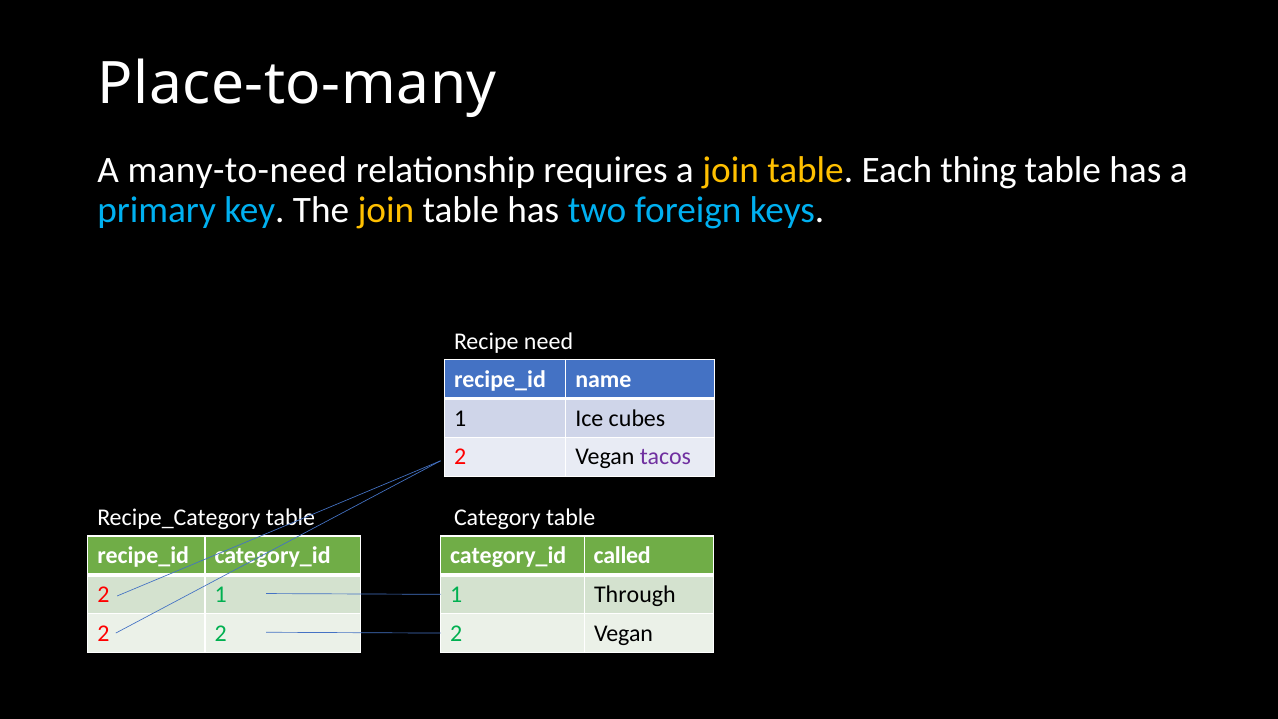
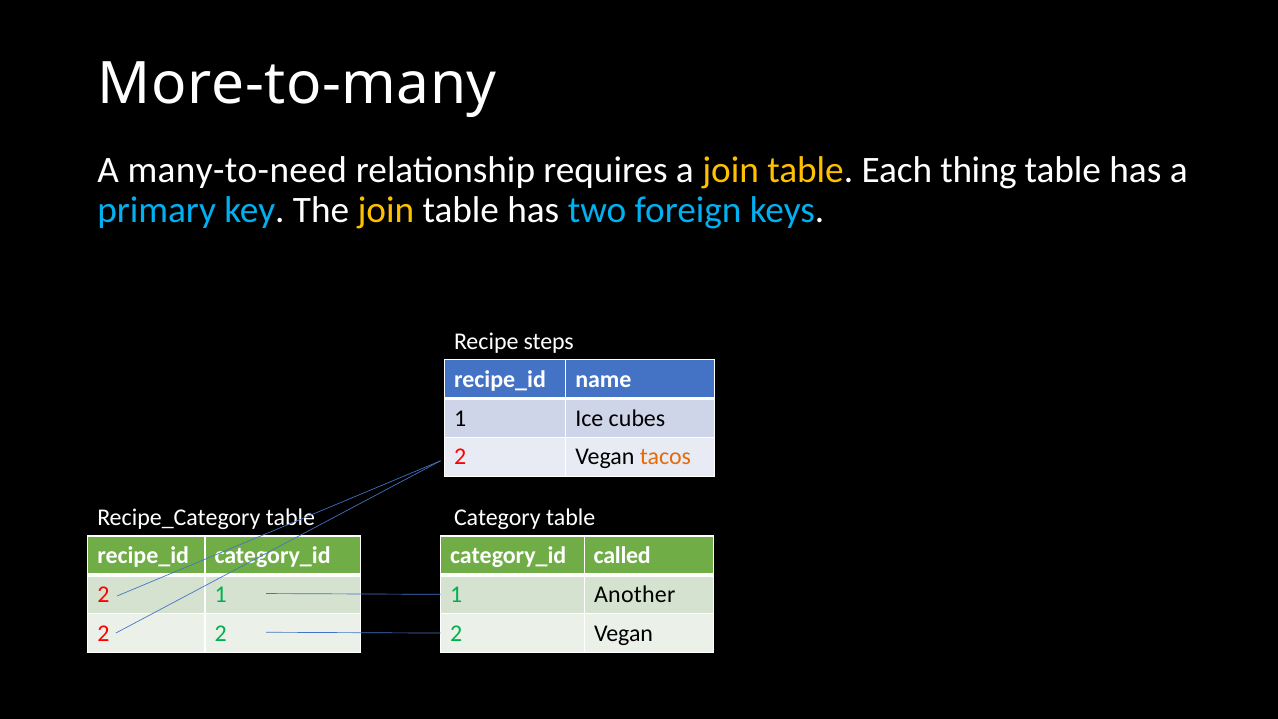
Place-to-many: Place-to-many -> More-to-many (297, 84)
need: need -> steps (549, 341)
tacos colour: purple -> orange (665, 457)
Through: Through -> Another (635, 595)
